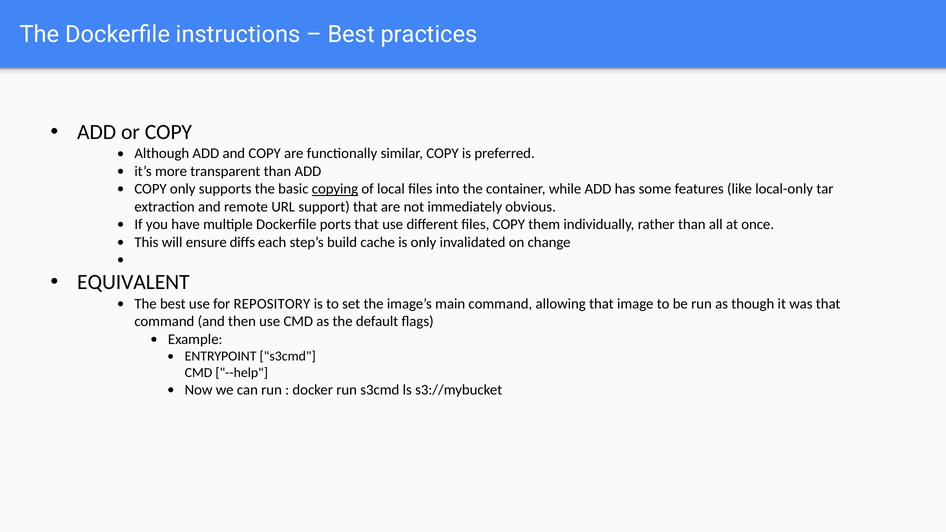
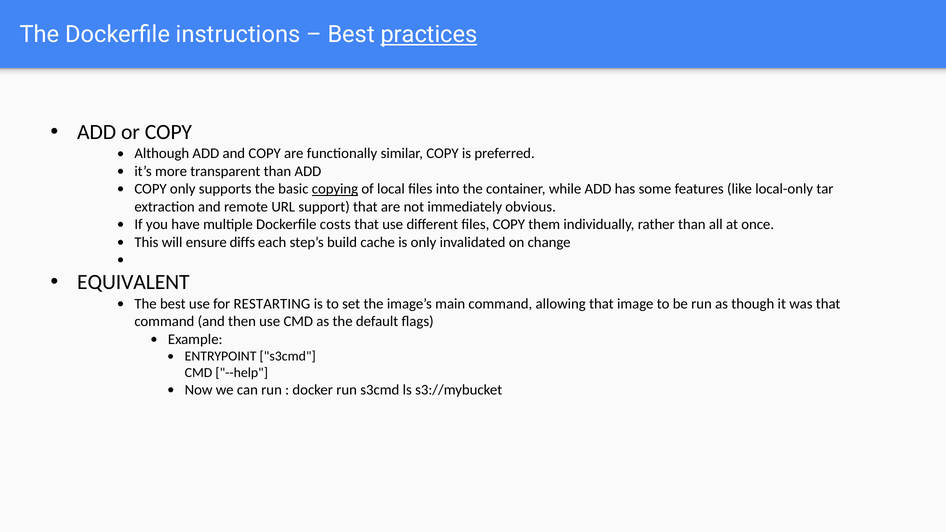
practices underline: none -> present (429, 35)
ports: ports -> costs (335, 225)
REPOSITORY: REPOSITORY -> RESTARTING (272, 304)
